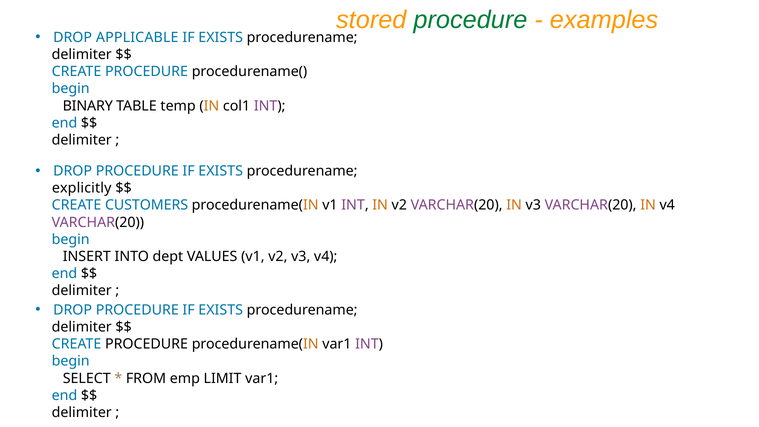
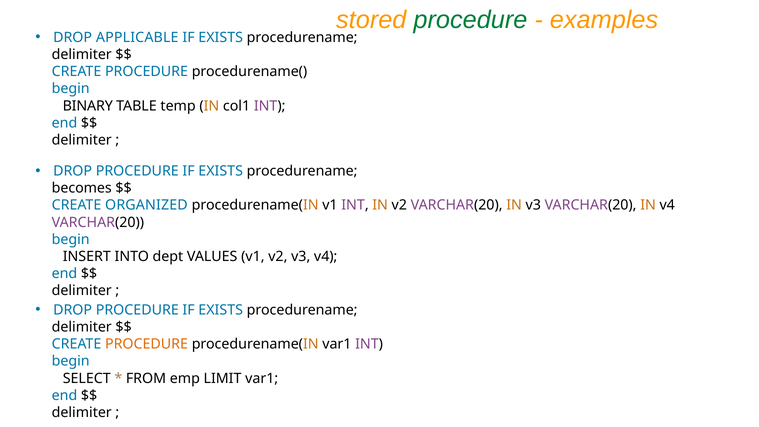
explicitly: explicitly -> becomes (82, 188)
CUSTOMERS: CUSTOMERS -> ORGANIZED (146, 205)
PROCEDURE colour: black -> orange (147, 344)
